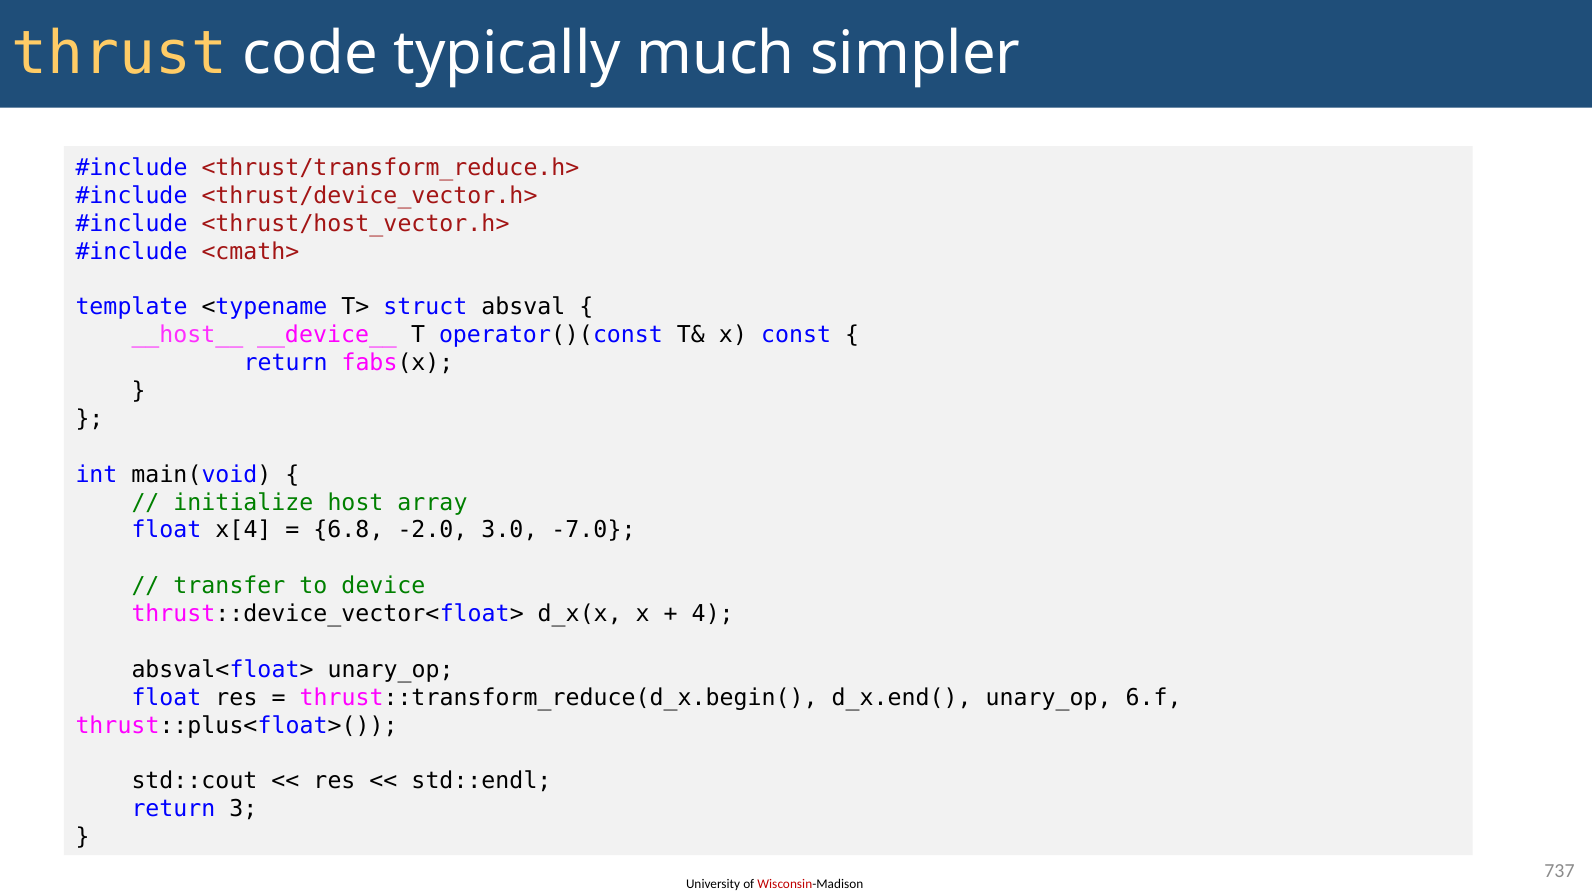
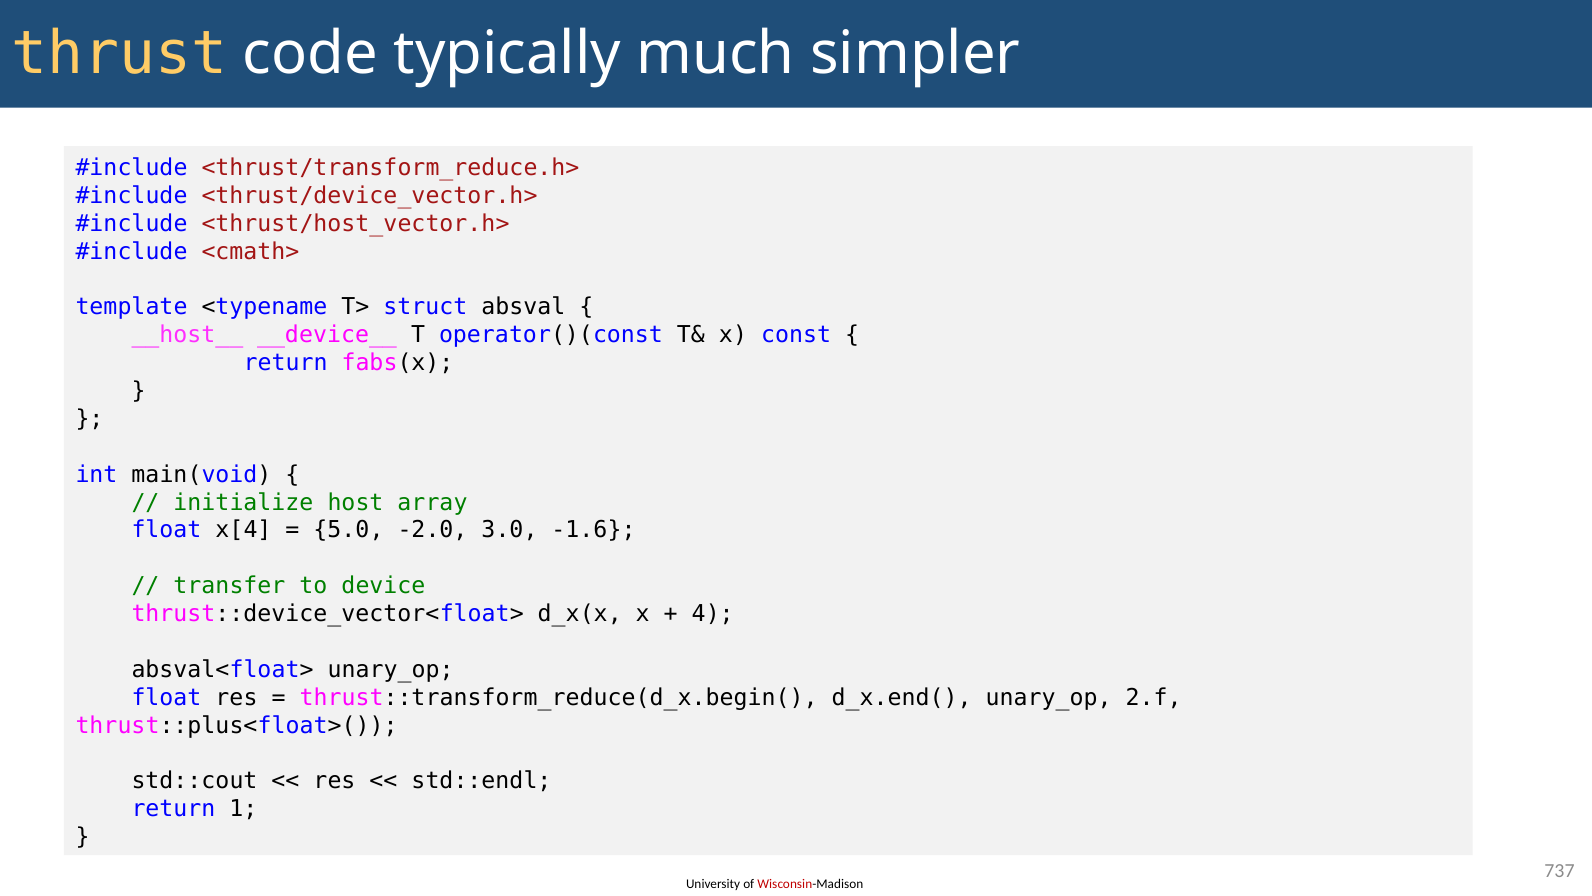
6.8: 6.8 -> 5.0 (348, 530)
-7.0: -7.0 -> -1.6 (593, 530)
6.f: 6.f -> 2.f (1154, 697)
3: 3 -> 1 (243, 809)
